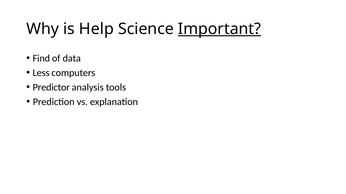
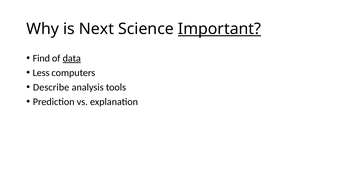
Help: Help -> Next (96, 29)
data underline: none -> present (72, 58)
Predictor: Predictor -> Describe (51, 88)
